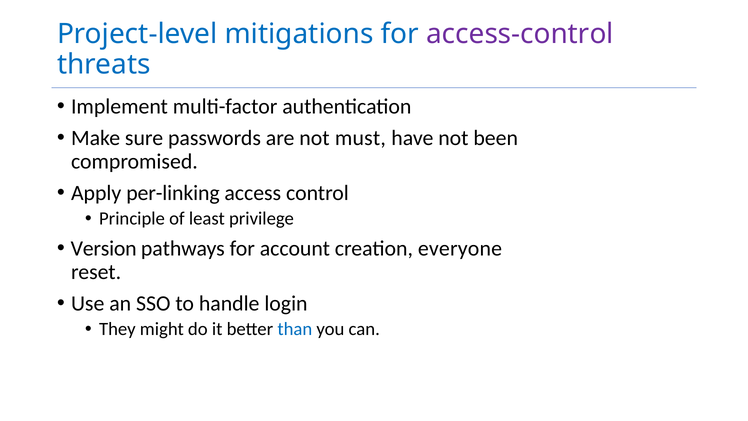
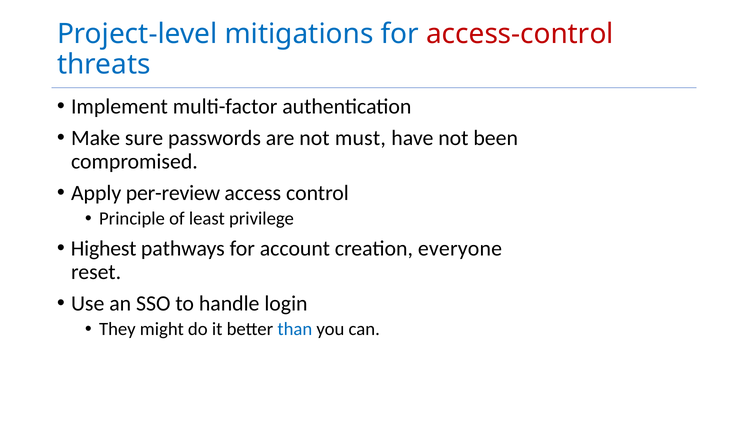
access-control colour: purple -> red (520, 34)
per-linking: per-linking -> per-review (173, 193)
Version: Version -> Highest (104, 248)
